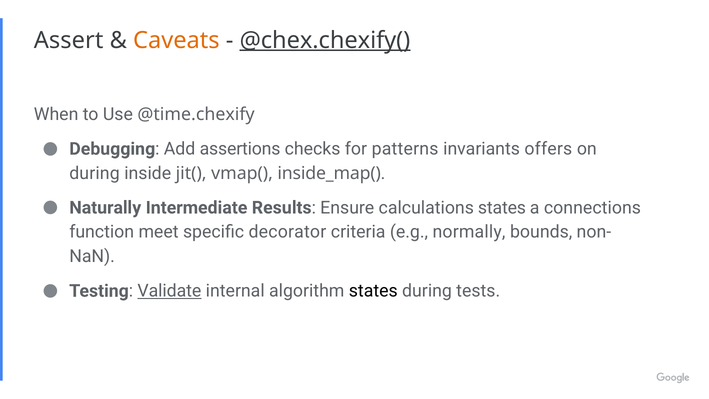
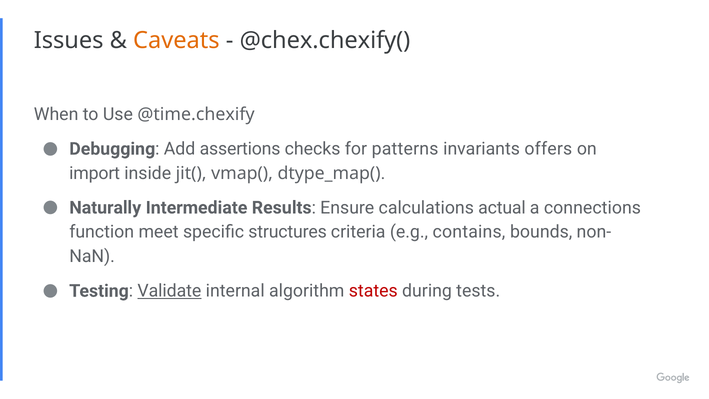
Assert: Assert -> Issues (69, 40)
@chex.chexify( underline: present -> none (325, 40)
during: during -> import (95, 173)
inside_map(: inside_map( -> dtype_map( (329, 173)
calculations states: states -> actual (502, 208)
decorator: decorator -> structures (288, 232)
normally: normally -> contains (469, 232)
states colour: black -> red (373, 291)
